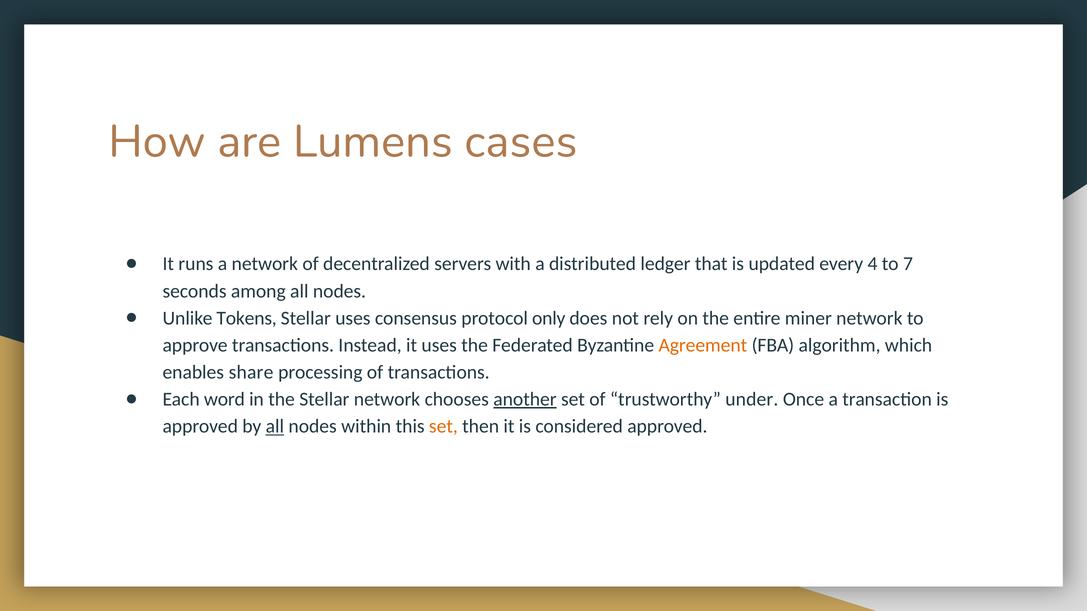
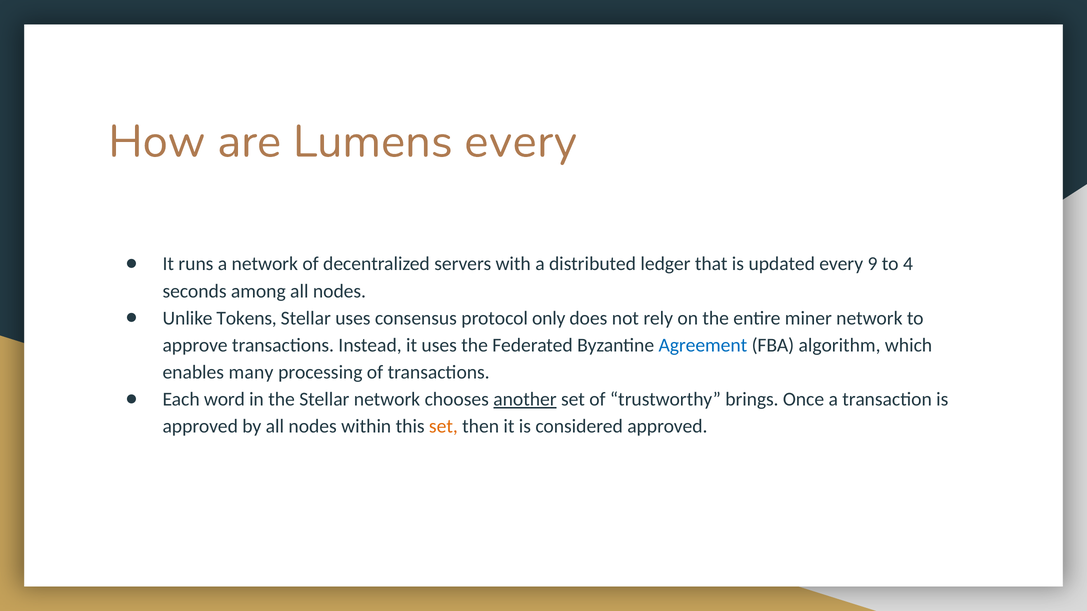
Lumens cases: cases -> every (521, 142)
4: 4 -> 9 (873, 264)
7: 7 -> 4 (908, 264)
Agreement colour: orange -> blue (703, 345)
share: share -> many (251, 373)
under: under -> brings (752, 400)
all underline: present -> none (275, 427)
